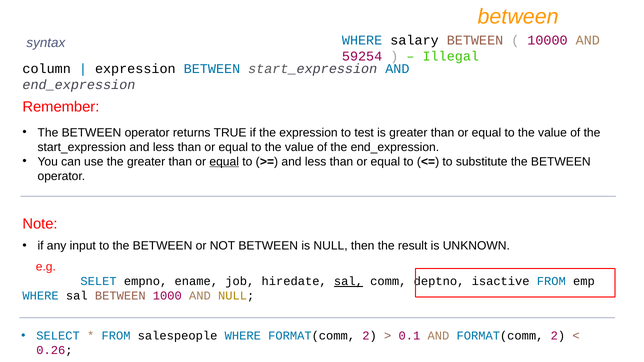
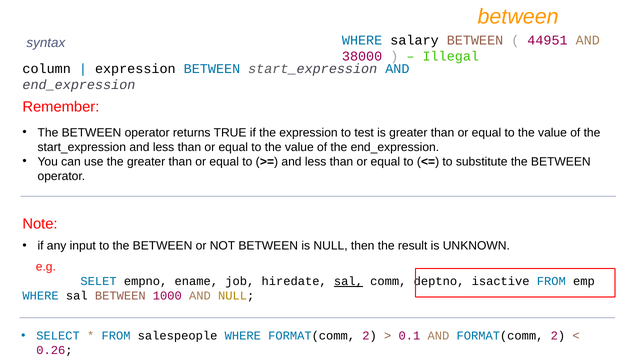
10000: 10000 -> 44951 (547, 40)
59254: 59254 -> 38000 (362, 56)
equal underline: present -> none (224, 162)
